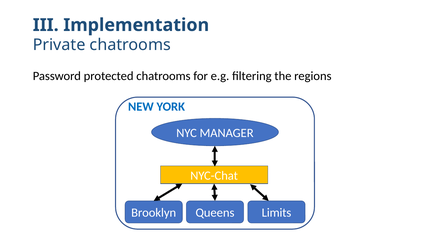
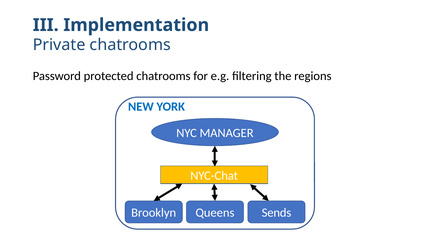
Limits: Limits -> Sends (276, 213)
